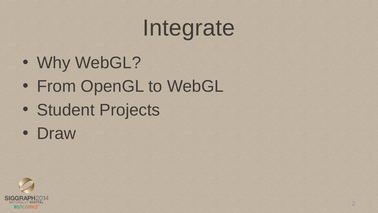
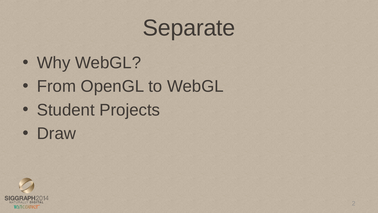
Integrate: Integrate -> Separate (189, 28)
